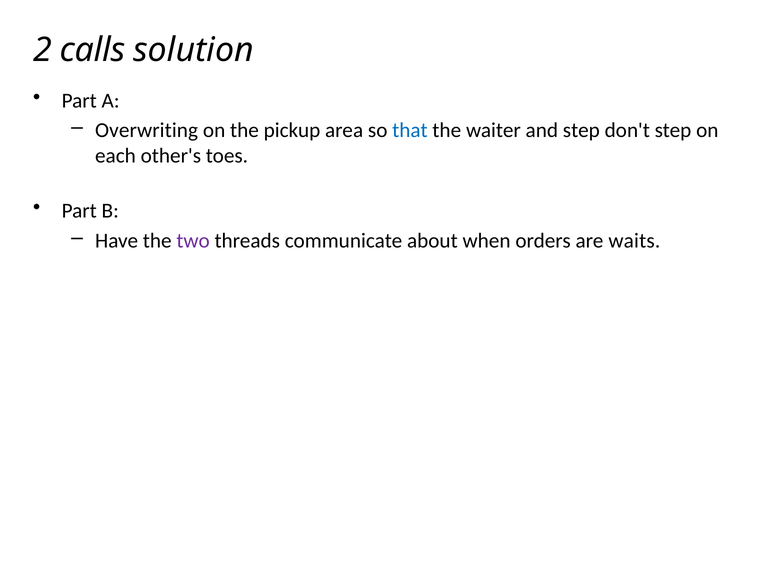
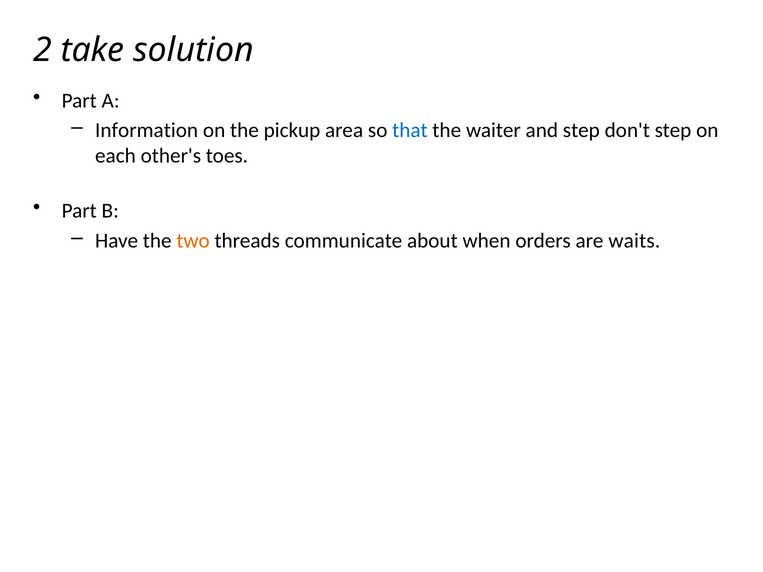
calls: calls -> take (92, 50)
Overwriting: Overwriting -> Information (147, 130)
two colour: purple -> orange (193, 241)
